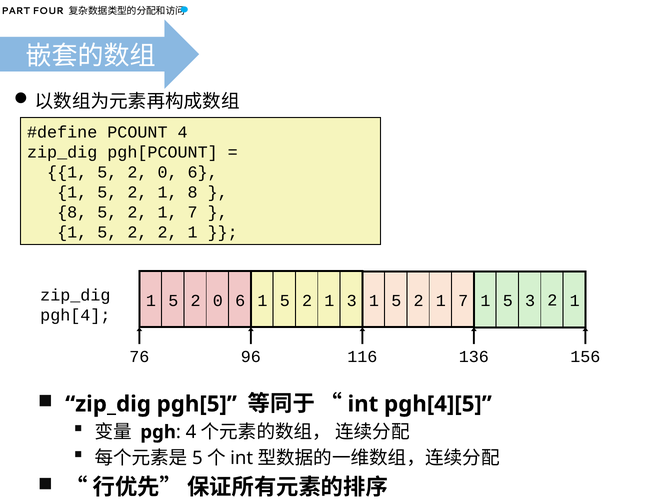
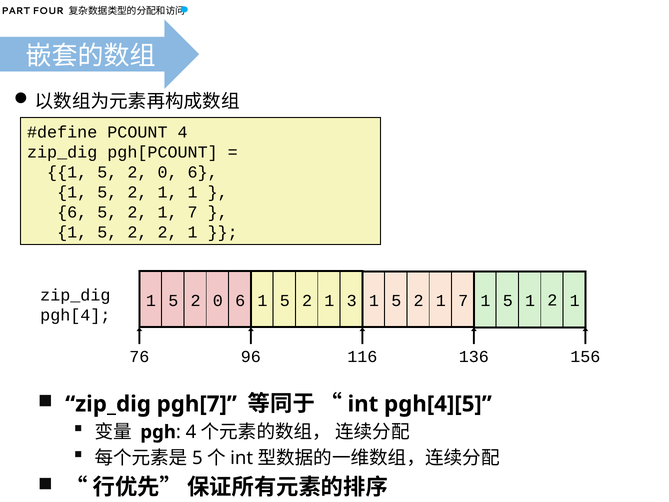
1 8: 8 -> 1 (193, 192)
8: 8 -> 6 (72, 212)
5 3: 3 -> 1 (530, 300)
pgh[5: pgh[5 -> pgh[7 (197, 404)
